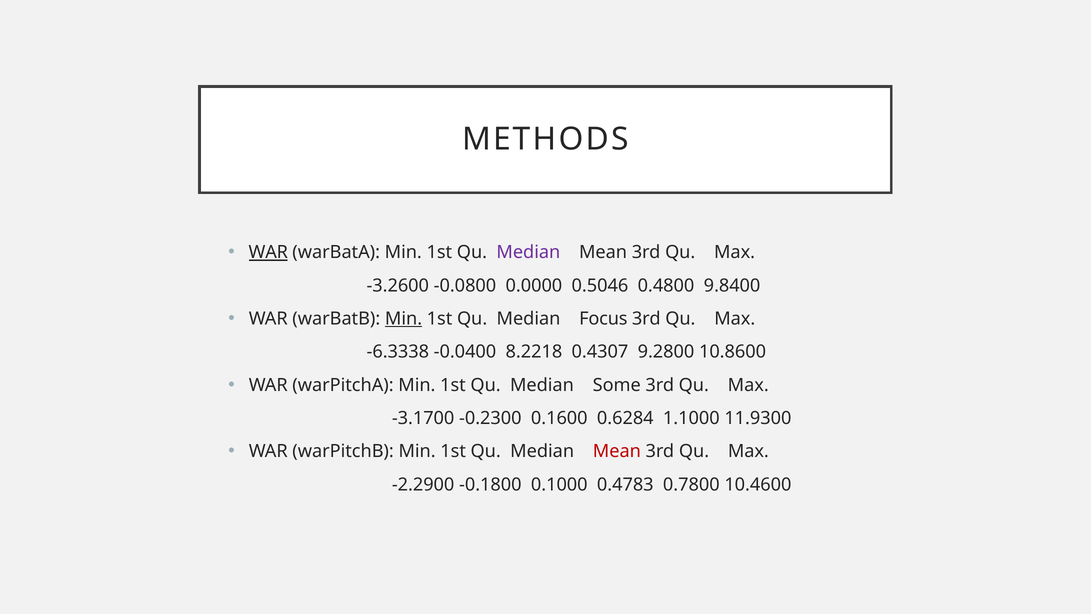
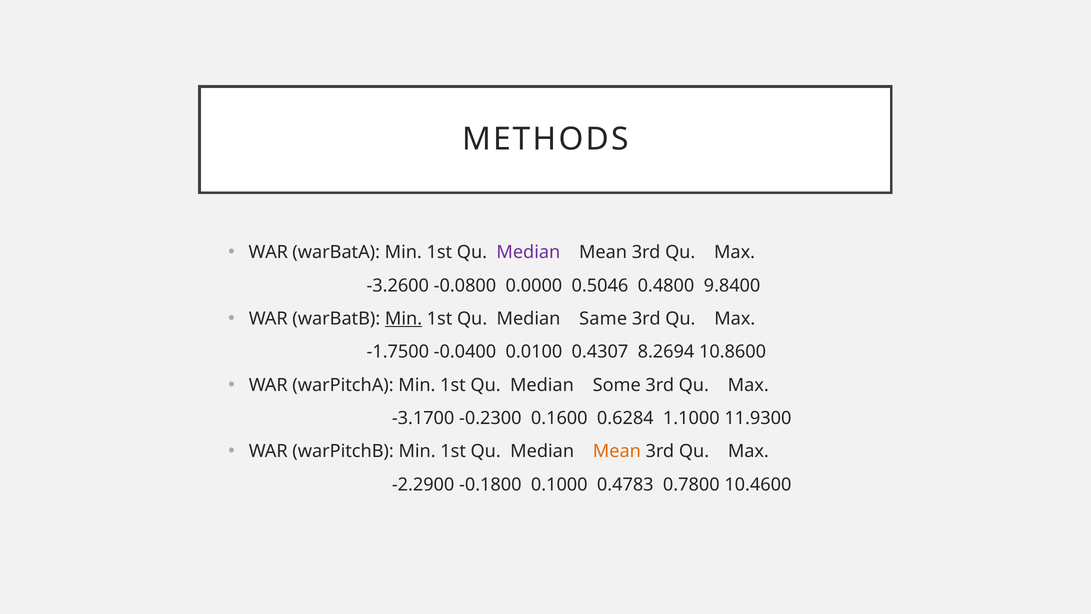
WAR underline: present -> none (268, 252)
Focus: Focus -> Same (603, 319)
-6.3338: -6.3338 -> -1.7500 (398, 352)
8.2218: 8.2218 -> 0.0100 (534, 352)
9.2800: 9.2800 -> 8.2694 (666, 352)
Mean colour: red -> orange (617, 451)
